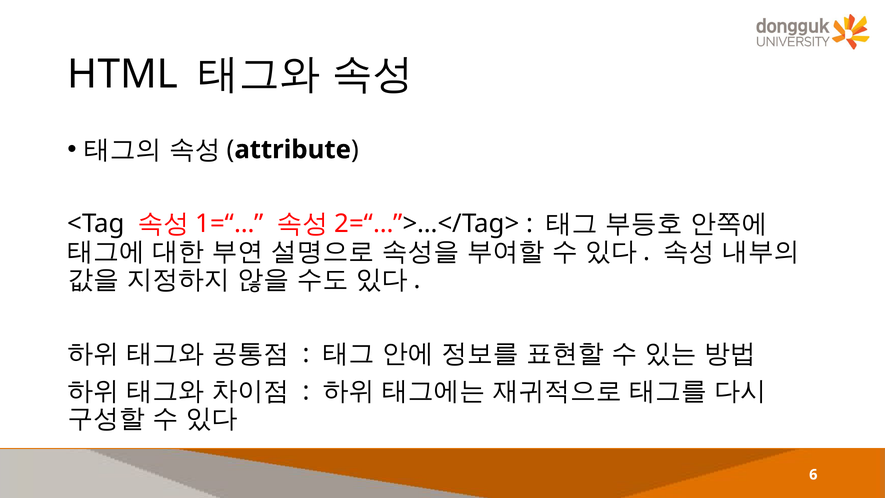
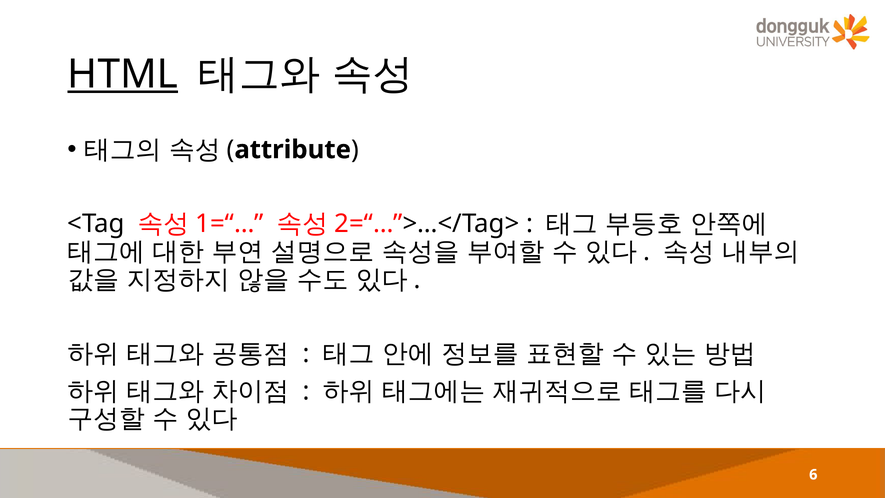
HTML underline: none -> present (123, 74)
